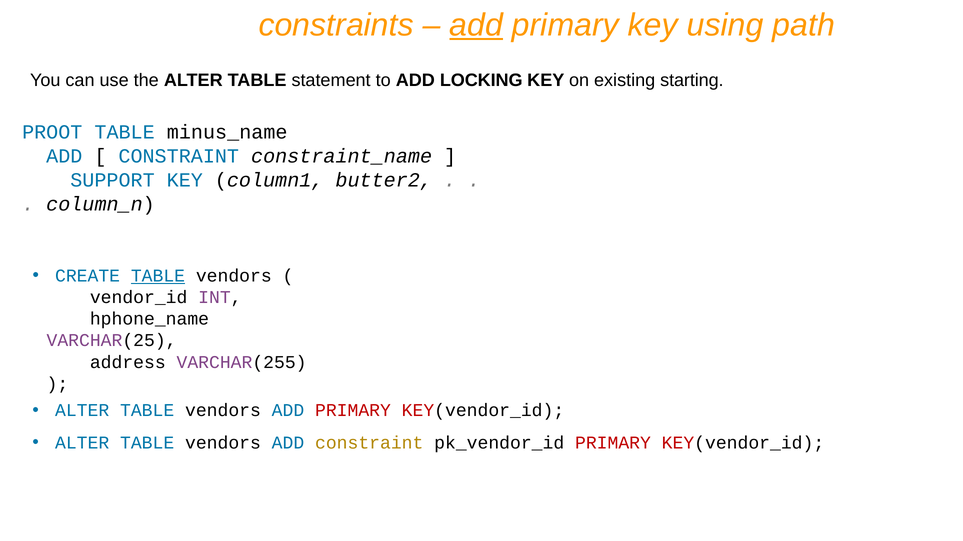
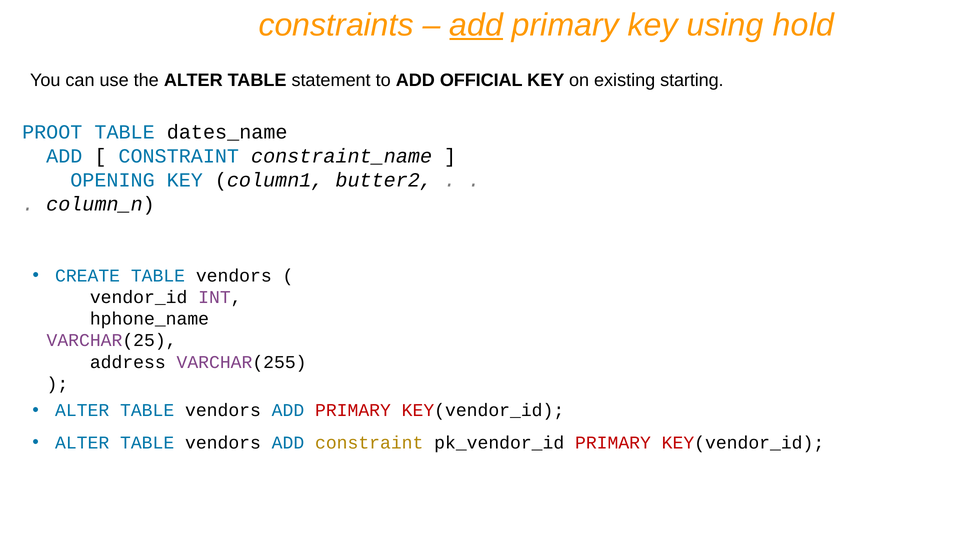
path: path -> hold (803, 25)
LOCKING: LOCKING -> OFFICIAL (481, 80)
minus_name: minus_name -> dates_name (227, 132)
SUPPORT: SUPPORT -> OPENING (113, 180)
TABLE underline: present -> none (158, 276)
